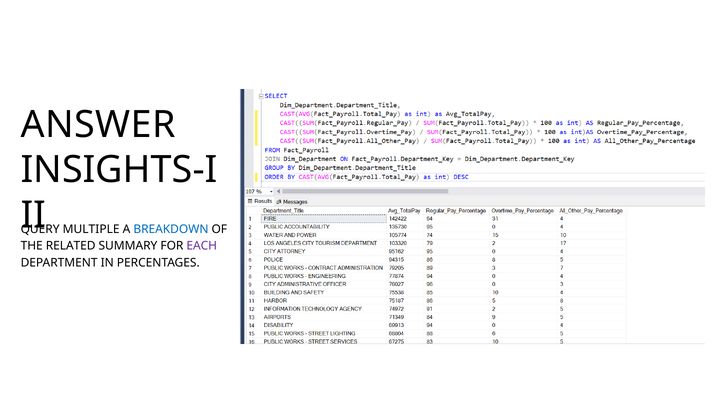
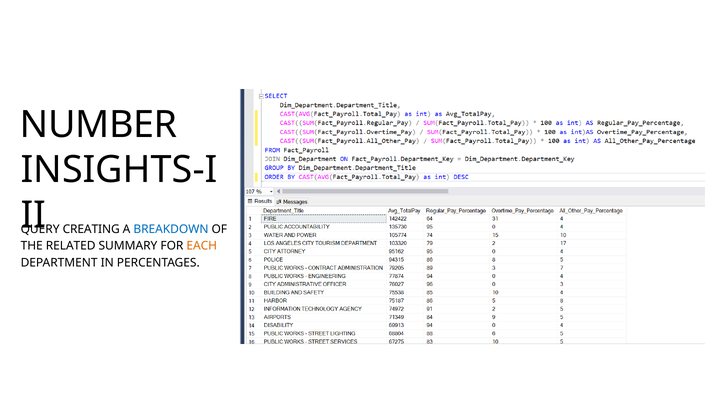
ANSWER: ANSWER -> NUMBER (99, 125)
MULTIPLE: MULTIPLE -> CREATING (91, 229)
EACH colour: purple -> orange (202, 246)
